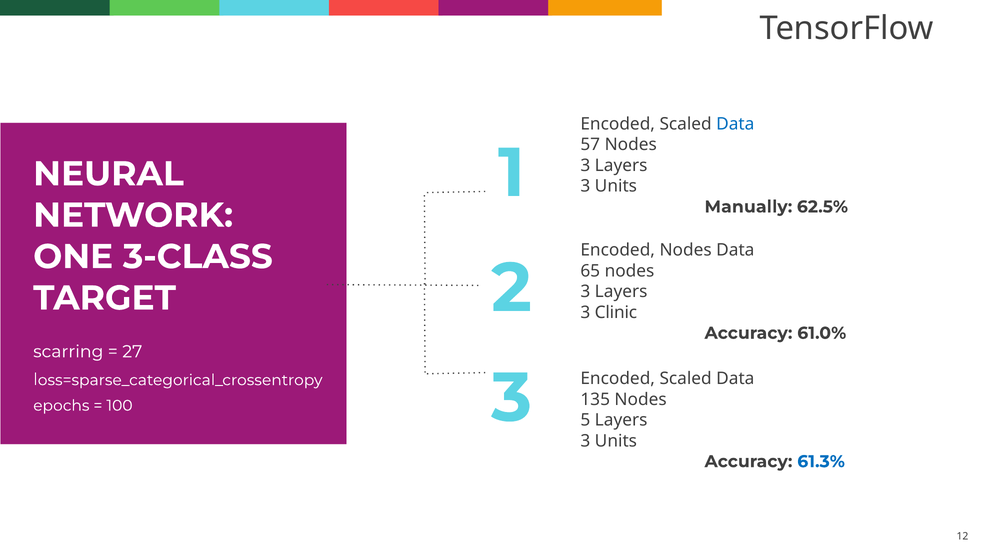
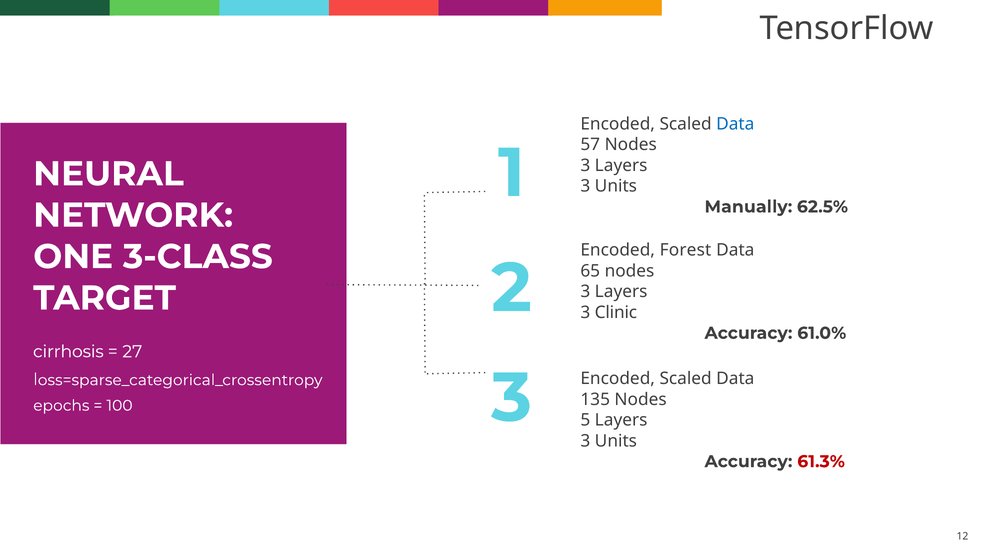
Encoded Nodes: Nodes -> Forest (686, 250)
scarring: scarring -> cirrhosis (68, 351)
61.3% colour: blue -> red (821, 461)
